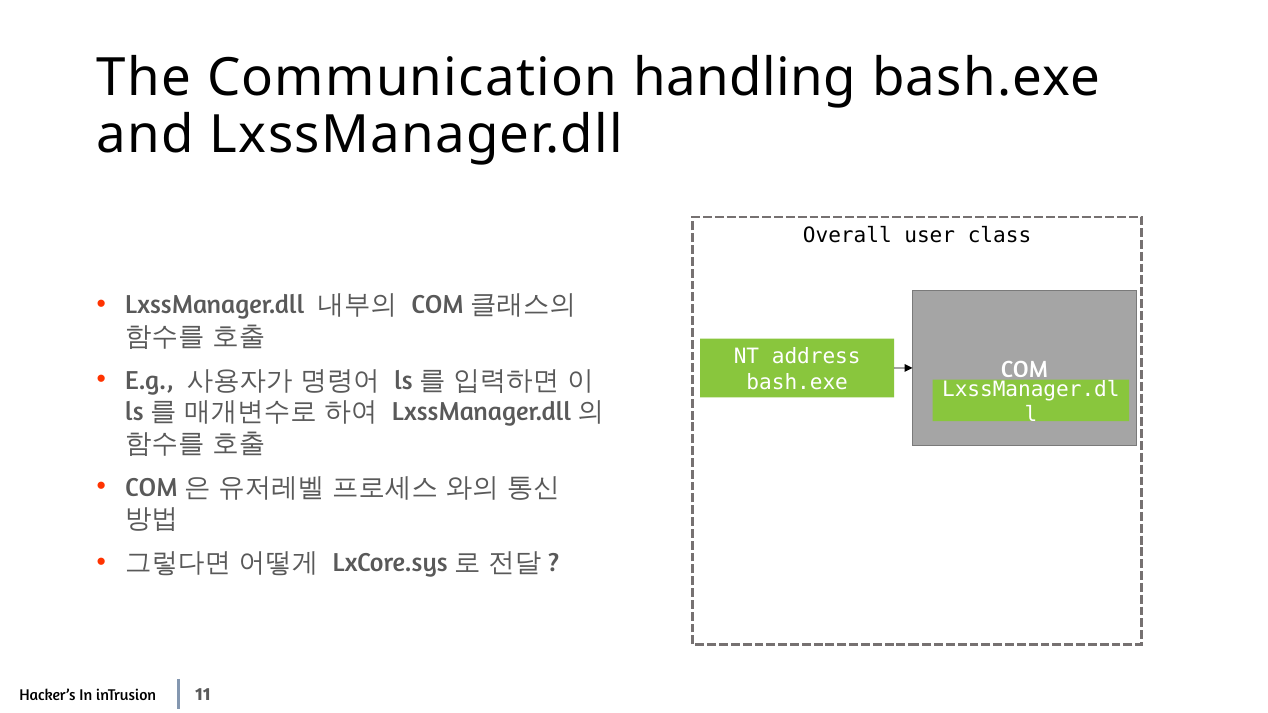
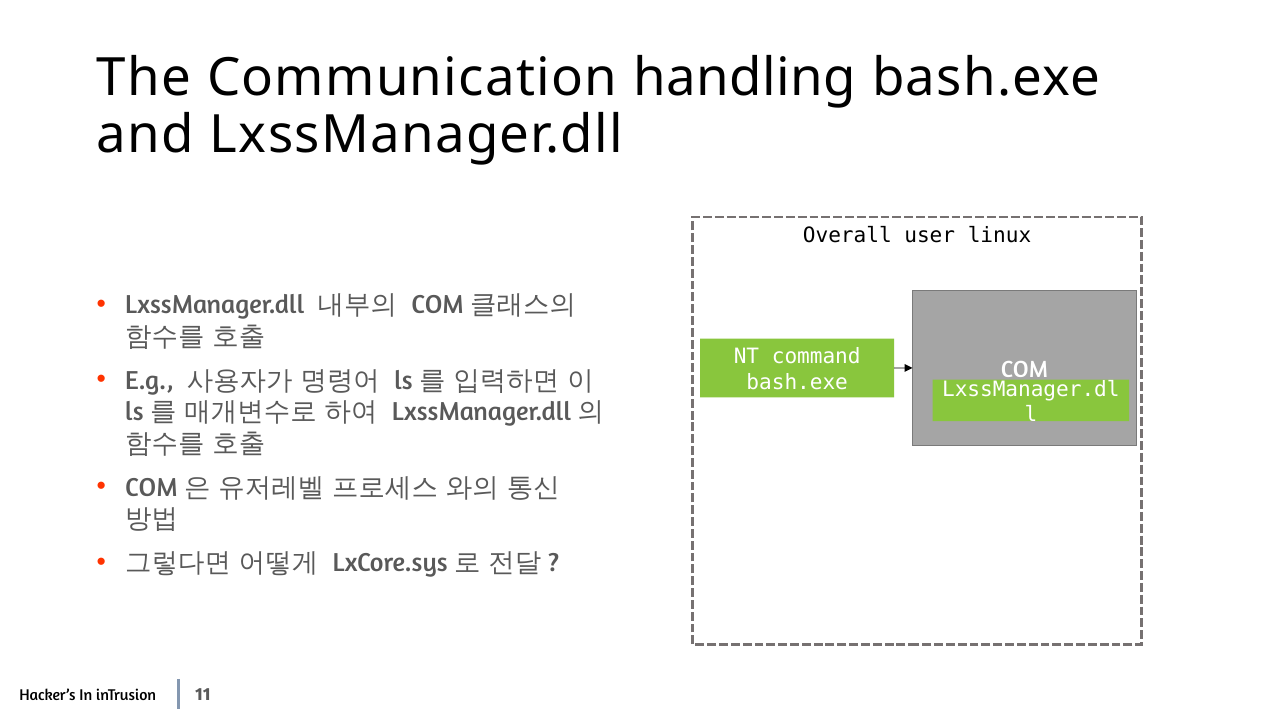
class: class -> linux (1000, 236)
address: address -> command (816, 357)
